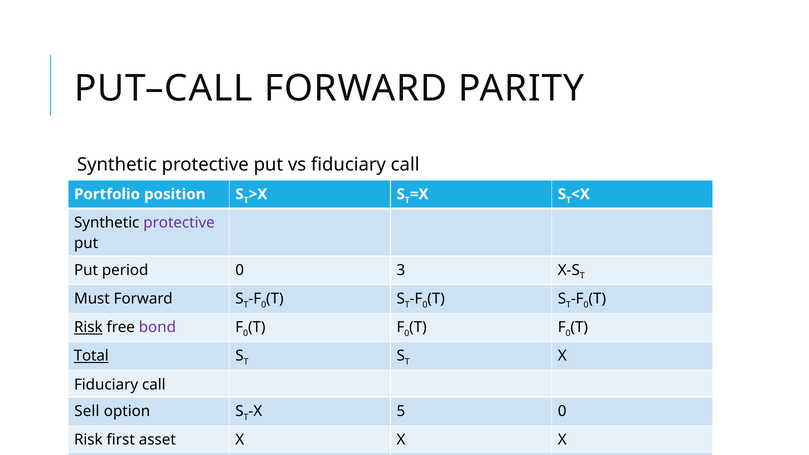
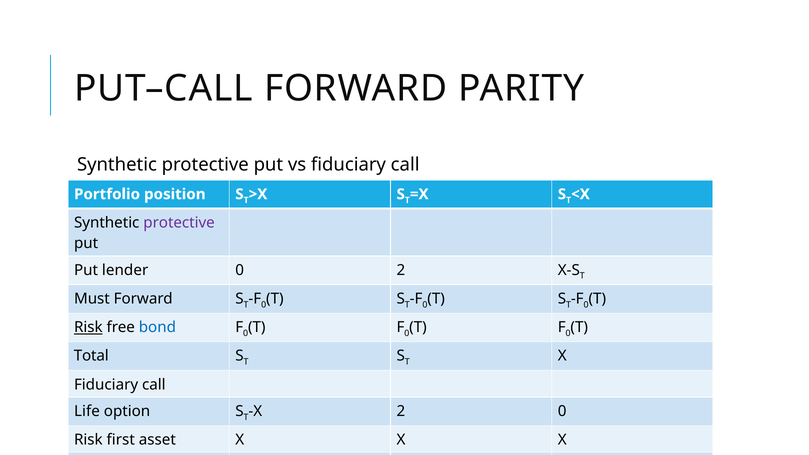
period: period -> lender (125, 270)
0 3: 3 -> 2 (401, 270)
bond colour: purple -> blue (157, 327)
Total underline: present -> none (91, 356)
Sell: Sell -> Life (87, 411)
X 5: 5 -> 2 (401, 411)
